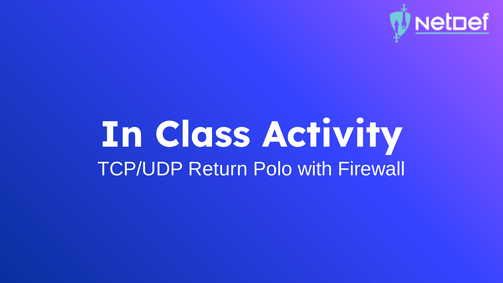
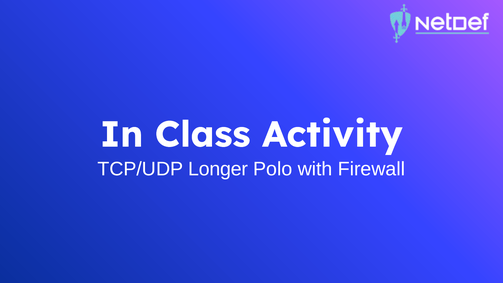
Return: Return -> Longer (218, 169)
